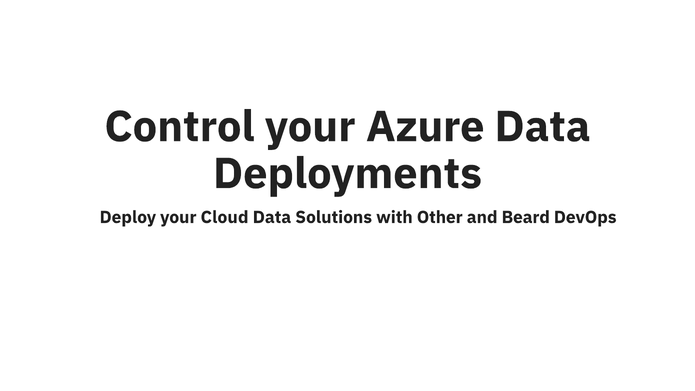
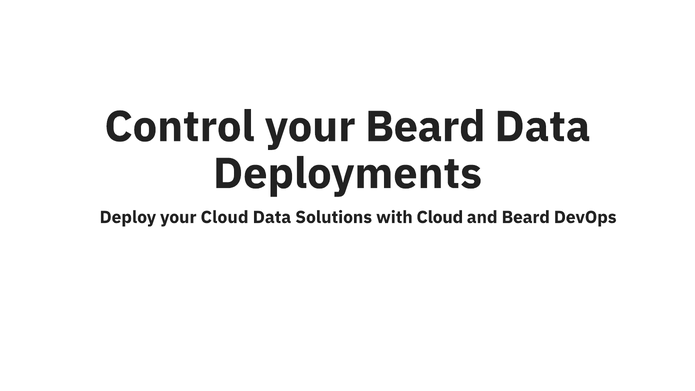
your Azure: Azure -> Beard (425, 127)
with Other: Other -> Cloud (440, 217)
